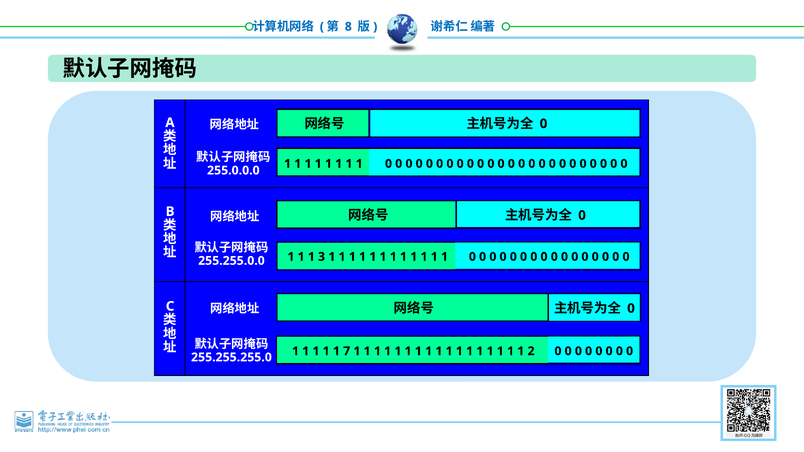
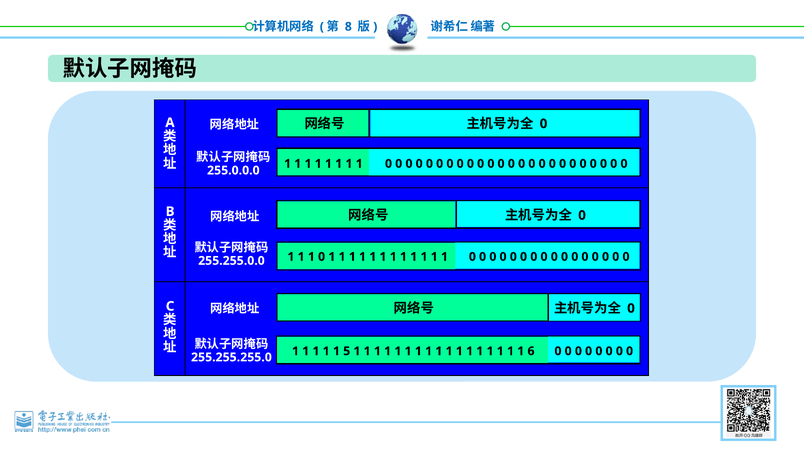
3: 3 -> 0 (322, 257)
7: 7 -> 5 (347, 351)
2: 2 -> 6 (531, 351)
